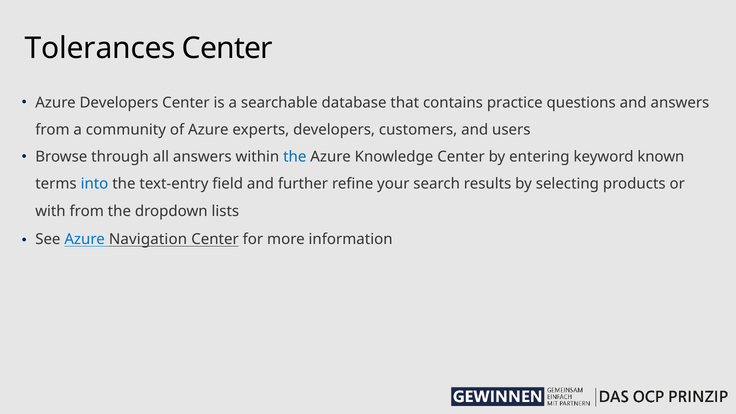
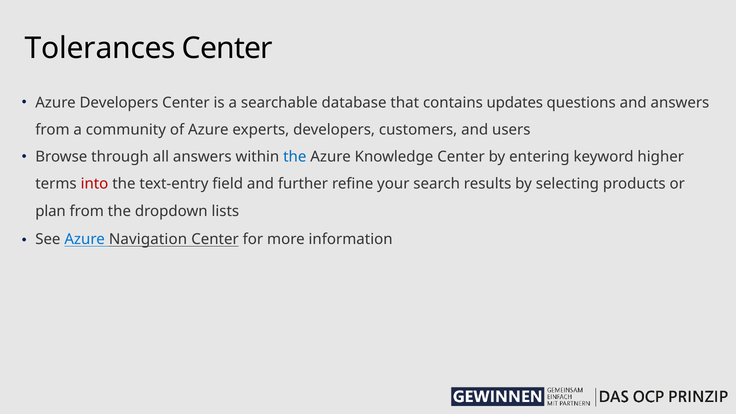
practice: practice -> updates (515, 103)
known: known -> higher (661, 157)
into colour: blue -> red (94, 184)
with: with -> plan (51, 211)
